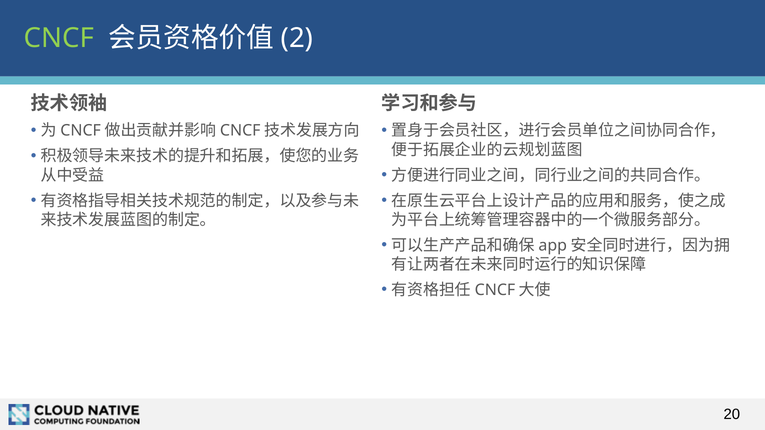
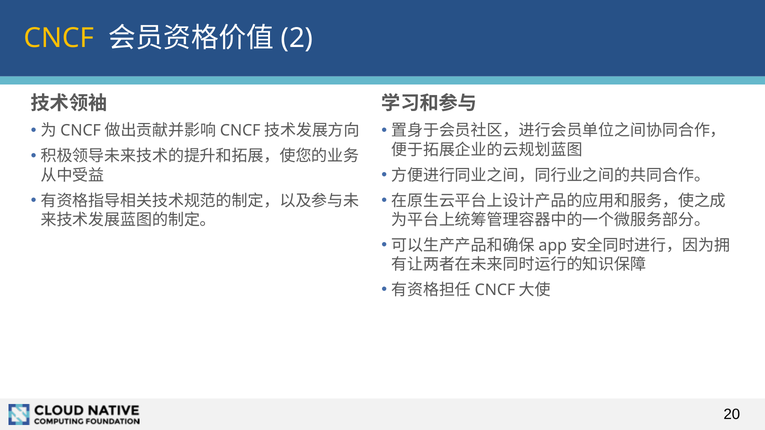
CNCF colour: light green -> yellow (59, 38)
